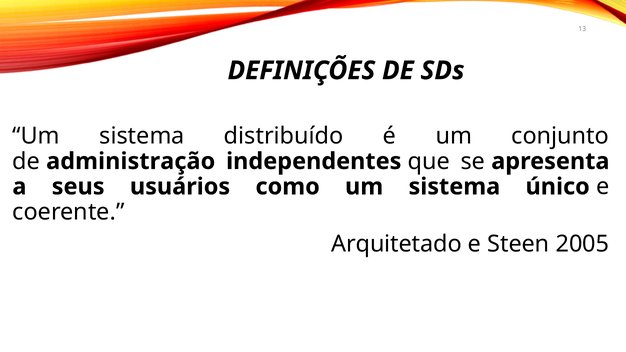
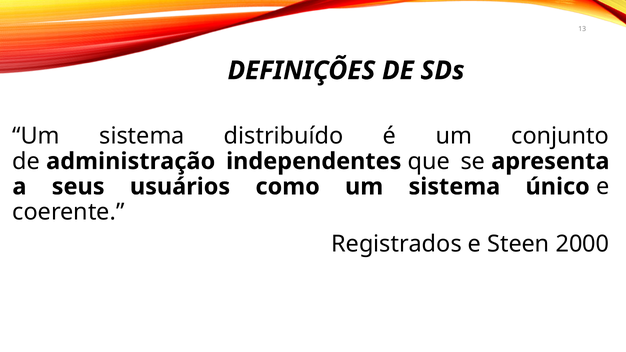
Arquitetado: Arquitetado -> Registrados (397, 244)
2005: 2005 -> 2000 (582, 244)
